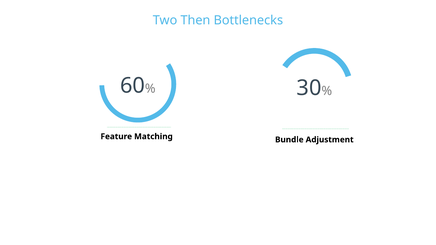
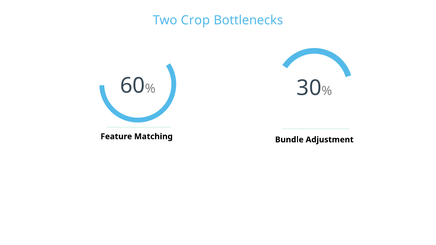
Then: Then -> Crop (195, 20)
